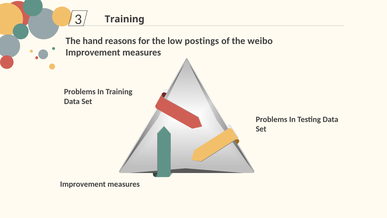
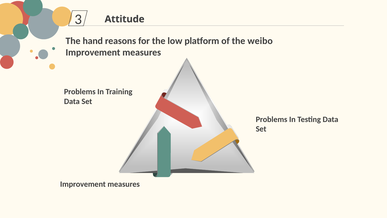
3 Training: Training -> Attitude (125, 19)
postings: postings -> platform (202, 41)
